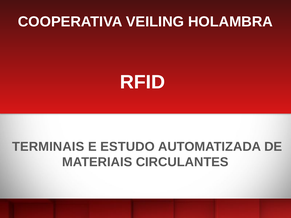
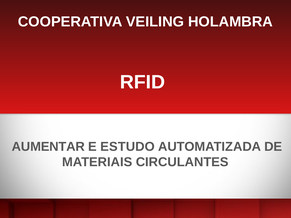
TERMINAIS: TERMINAIS -> AUMENTAR (48, 147)
